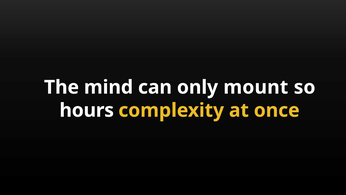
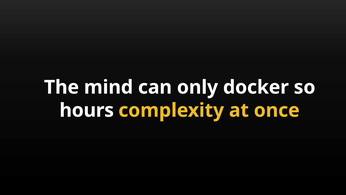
mount: mount -> docker (256, 87)
